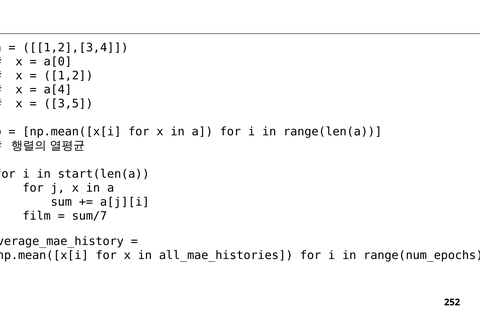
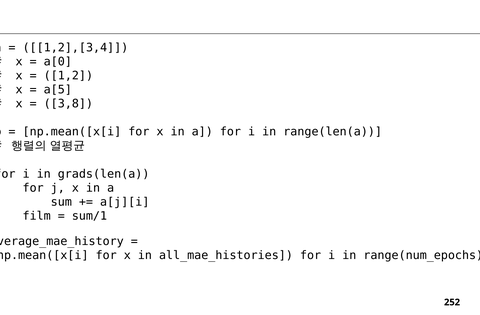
a[4: a[4 -> a[5 (58, 90)
3,5: 3,5 -> 3,8 (68, 104)
start(len(a: start(len(a -> grads(len(a (104, 174)
sum/7: sum/7 -> sum/1 (89, 216)
